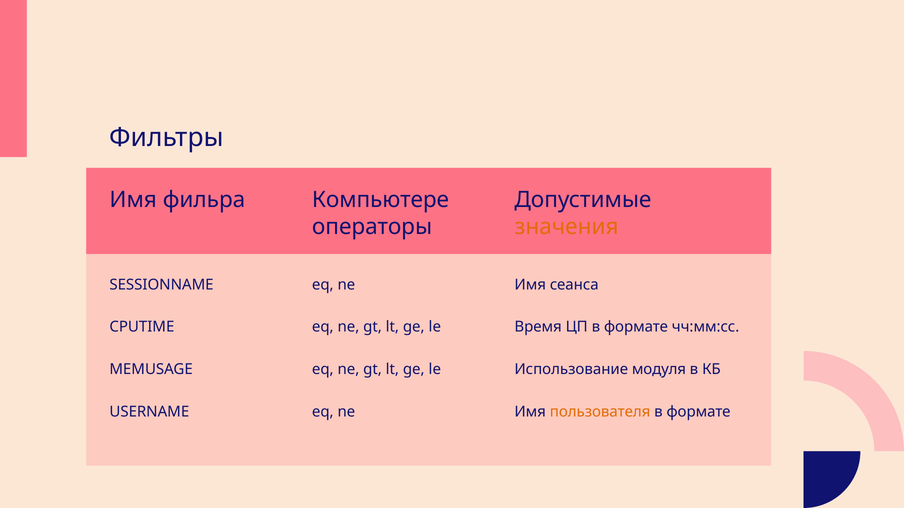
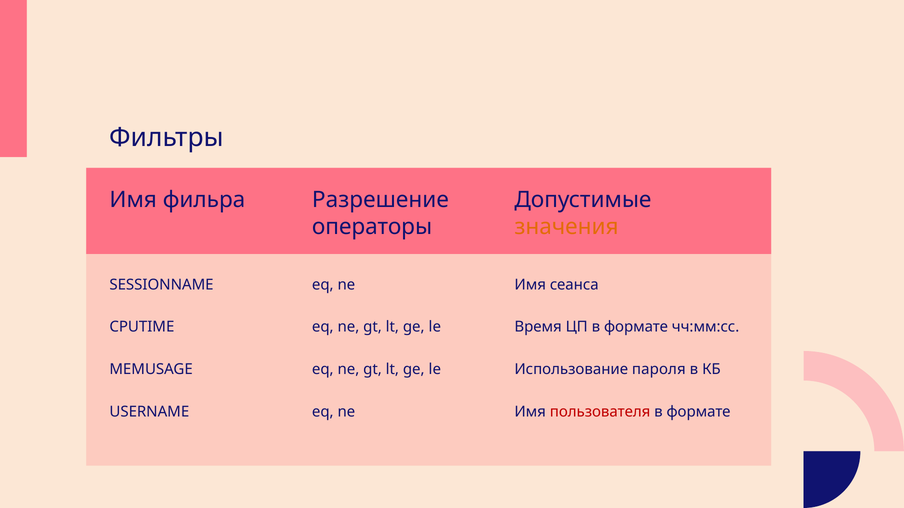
Компьютере: Компьютере -> Разрешение (380, 200)
модуля: модуля -> пароля (659, 369)
пользователя colour: orange -> red (600, 412)
